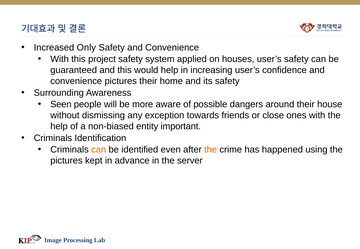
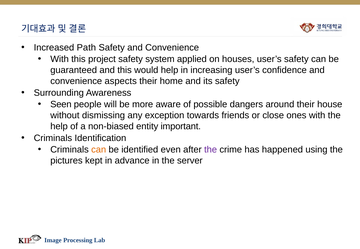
Only: Only -> Path (86, 48)
convenience pictures: pictures -> aspects (121, 81)
the colour: orange -> purple (211, 150)
